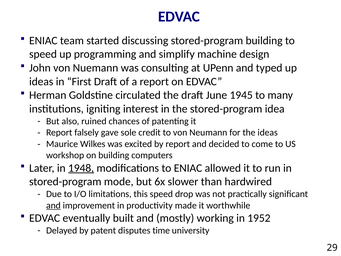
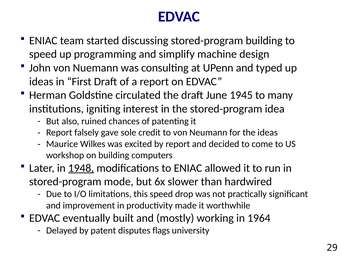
and underline: present -> none (53, 205)
1952: 1952 -> 1964 (259, 218)
time: time -> flags (161, 230)
